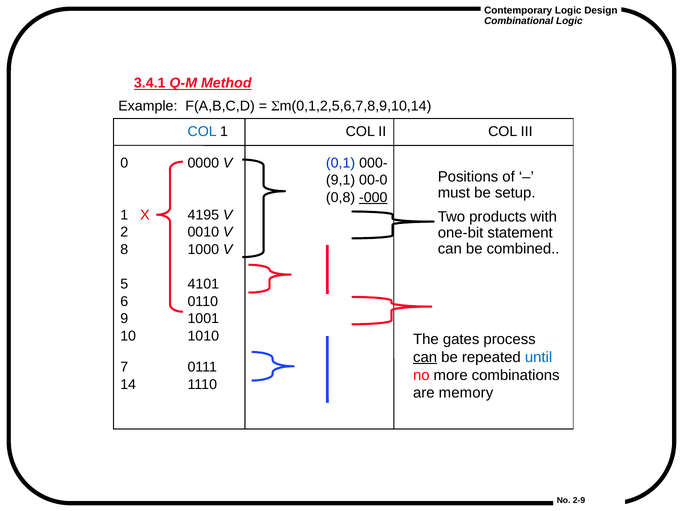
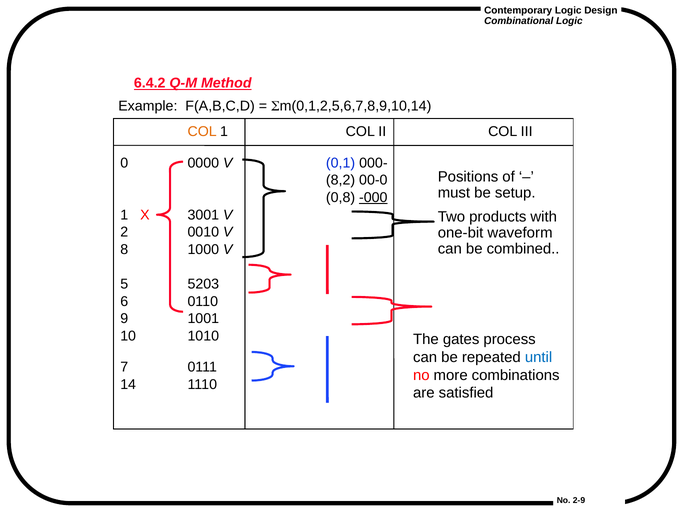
3.4.1: 3.4.1 -> 6.4.2 (150, 83)
COL colour: blue -> orange (202, 131)
9,1: 9,1 -> 8,2 (341, 180)
4195: 4195 -> 3001 (203, 215)
statement: statement -> waveform (520, 233)
4101: 4101 -> 5203 (203, 284)
can underline: present -> none (425, 357)
memory: memory -> satisfied (466, 393)
